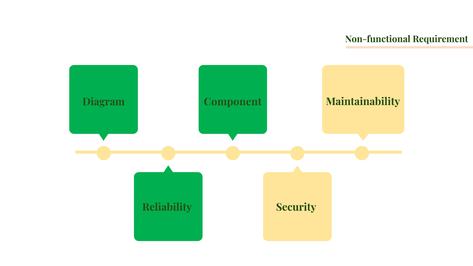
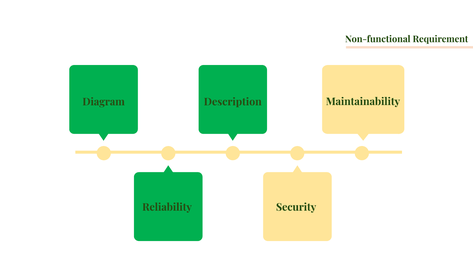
Component: Component -> Description (233, 102)
